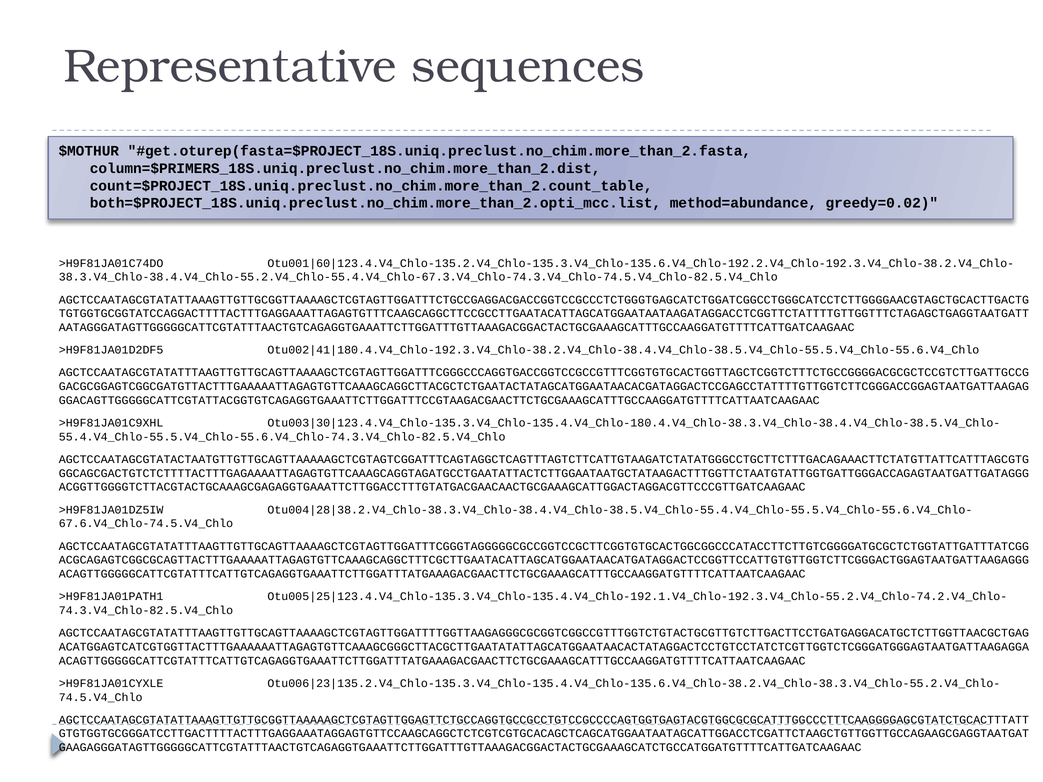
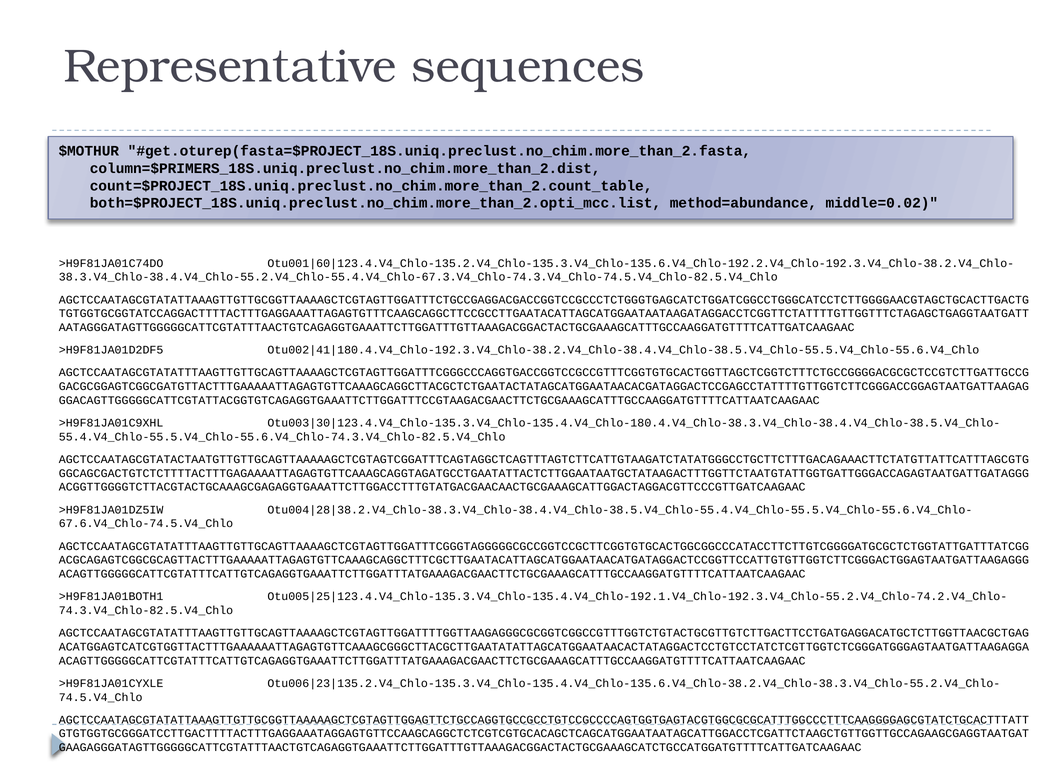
greedy=0.02: greedy=0.02 -> middle=0.02 (882, 203)
>H9F81JA01PATH1: >H9F81JA01PATH1 -> >H9F81JA01BOTH1 (111, 597)
